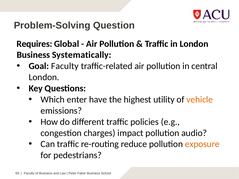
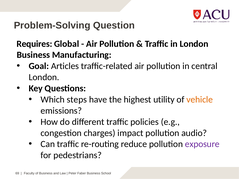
Systematically: Systematically -> Manufacturing (82, 55)
Goal Faculty: Faculty -> Articles (65, 66)
enter: enter -> steps (77, 100)
exposure colour: orange -> purple (202, 144)
